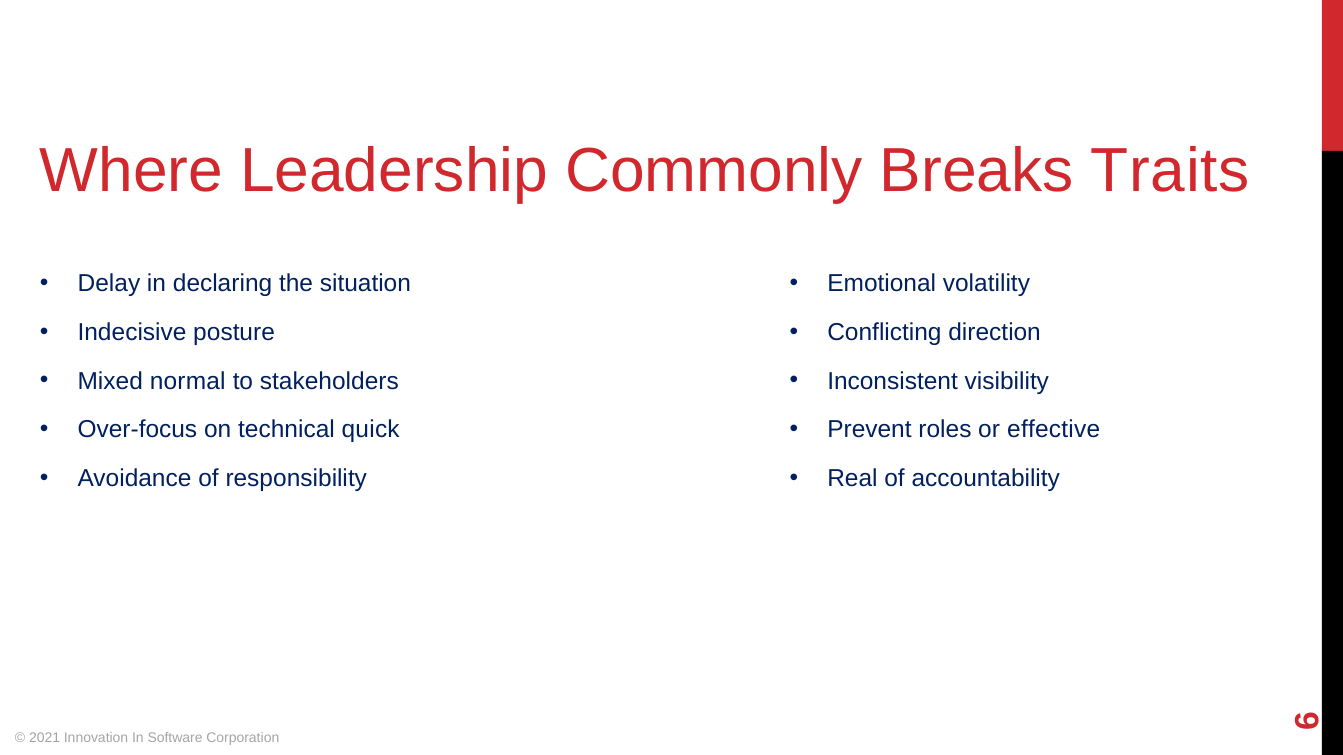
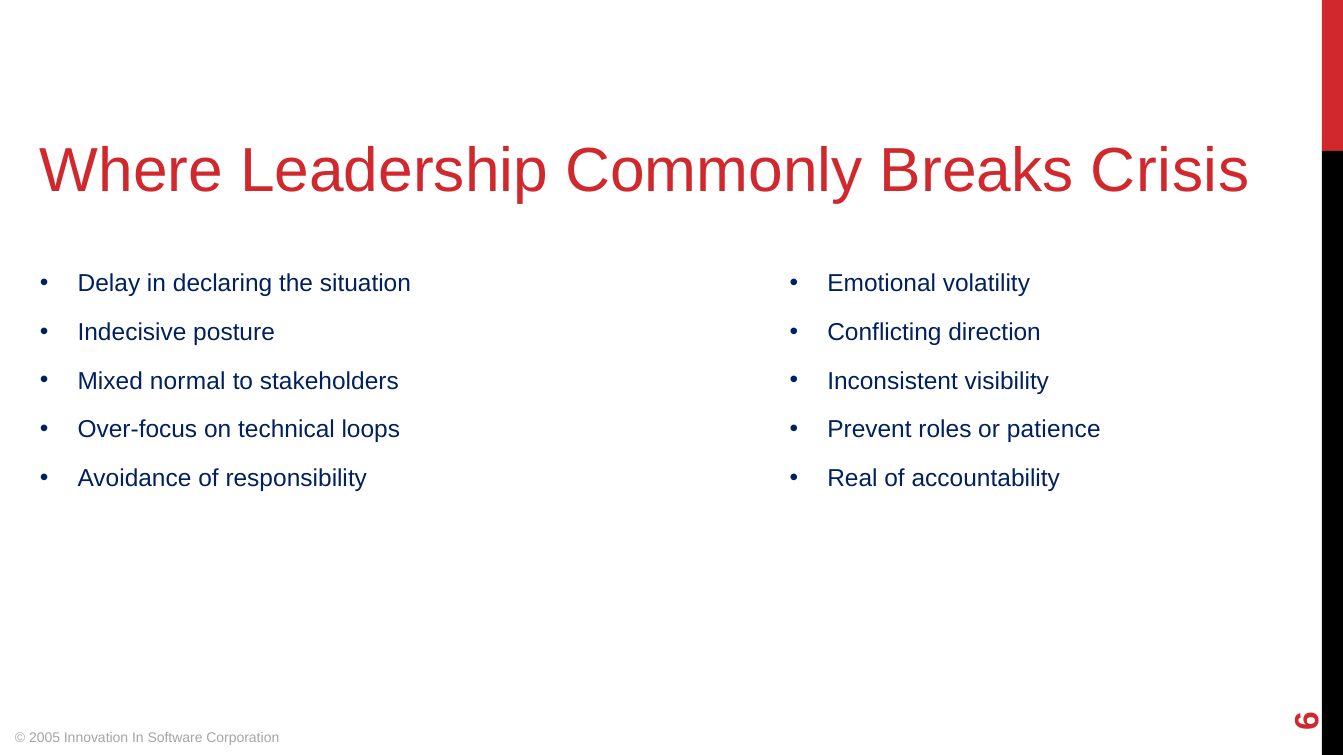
Traits: Traits -> Crisis (1170, 171)
quick: quick -> loops (371, 430)
effective: effective -> patience (1054, 430)
2021: 2021 -> 2005 (45, 739)
